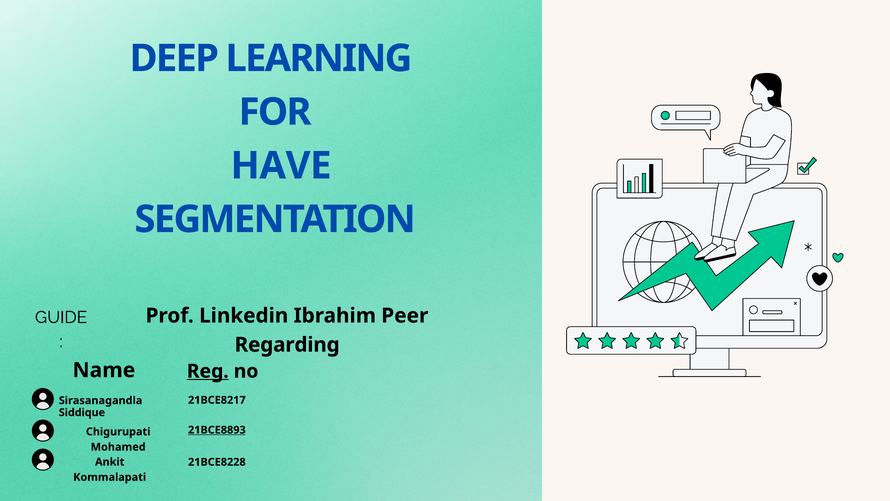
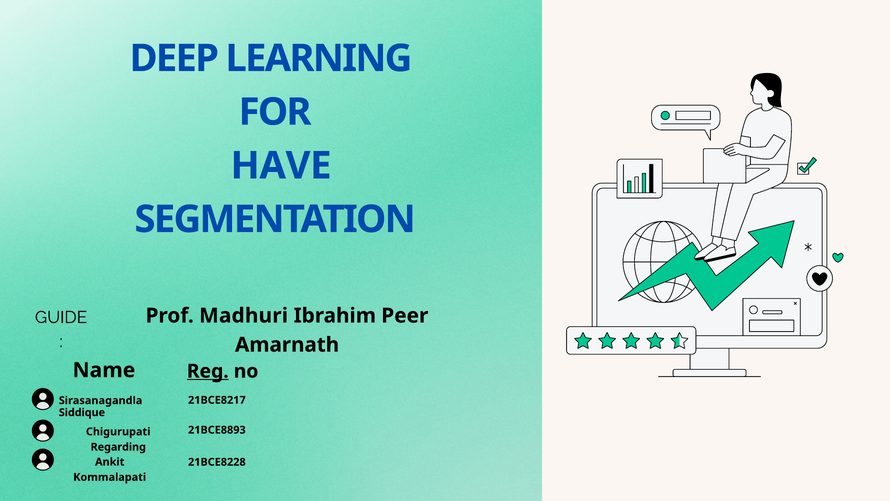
Linkedin: Linkedin -> Madhuri (244, 315)
Regarding: Regarding -> Amarnath (287, 345)
21BCE8893 underline: present -> none (217, 430)
Mohamed: Mohamed -> Regarding (118, 447)
